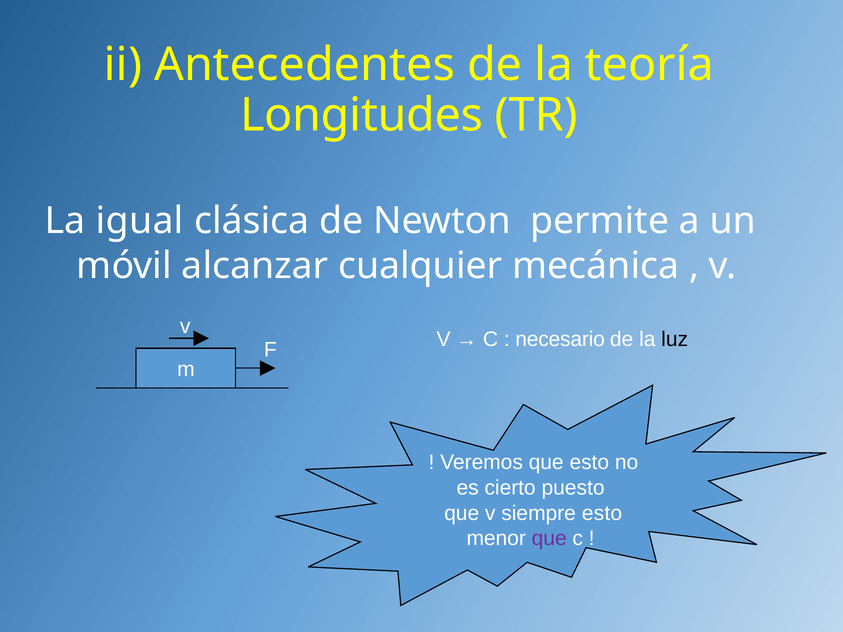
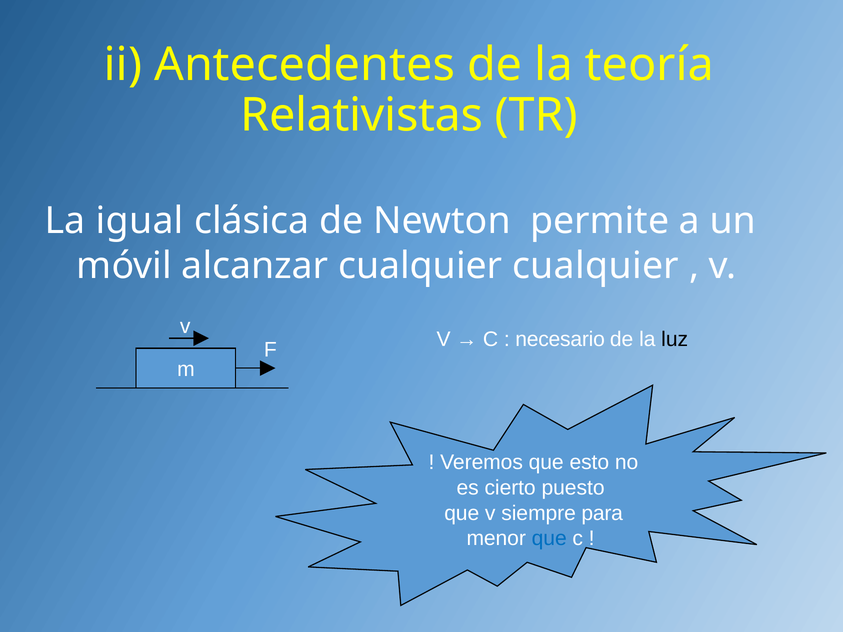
Longitudes: Longitudes -> Relativistas (362, 115)
cualquier mecánica: mecánica -> cualquier (596, 266)
siempre esto: esto -> para (602, 513)
que colour: purple -> blue (549, 539)
